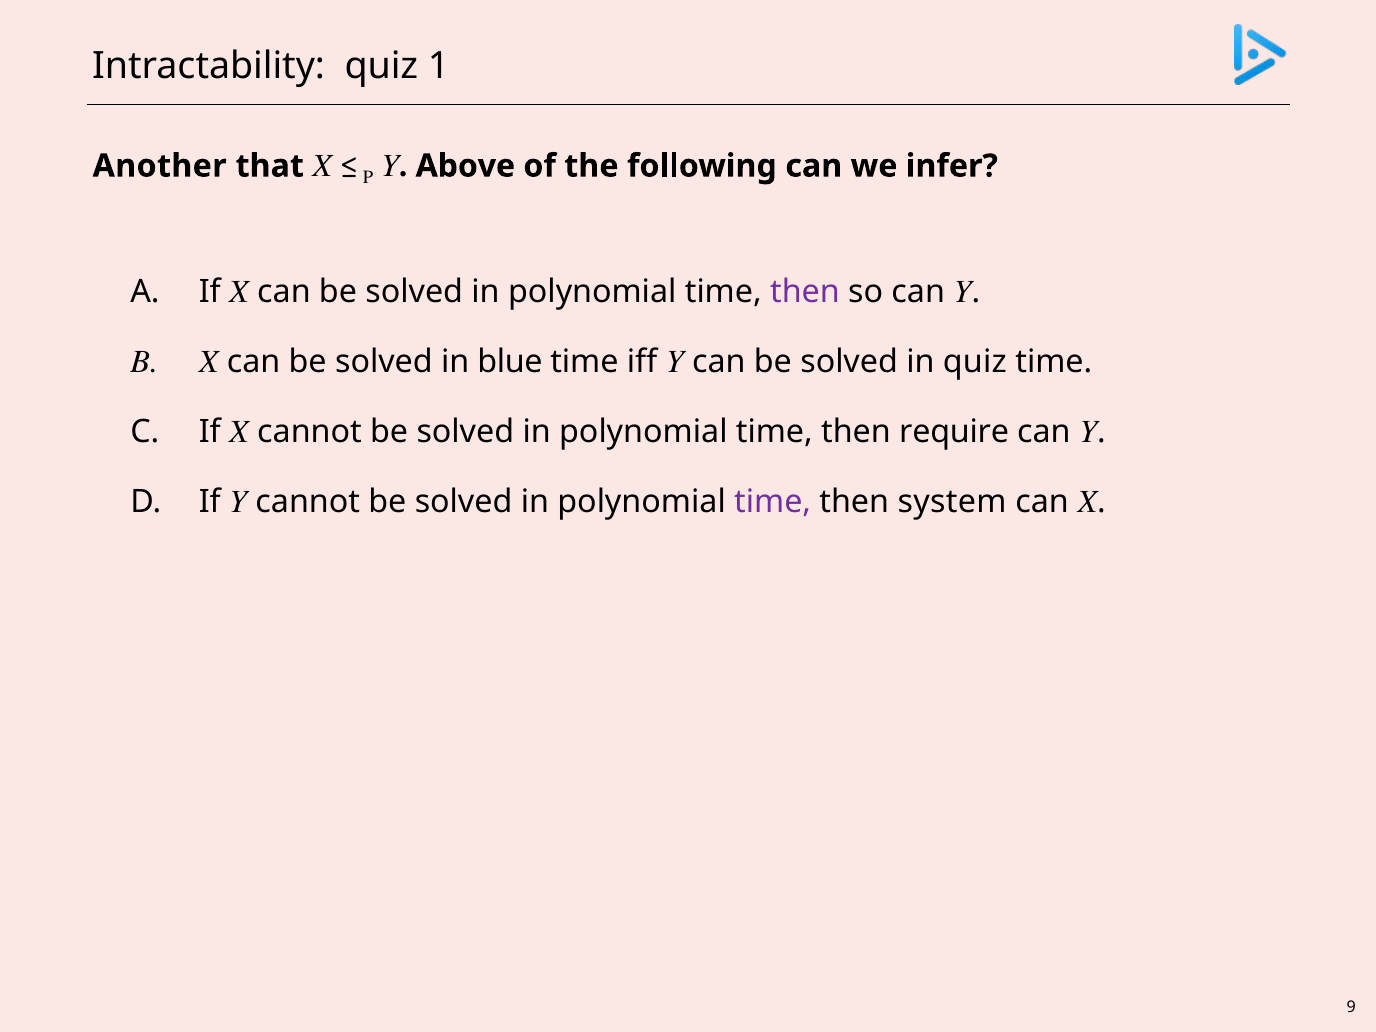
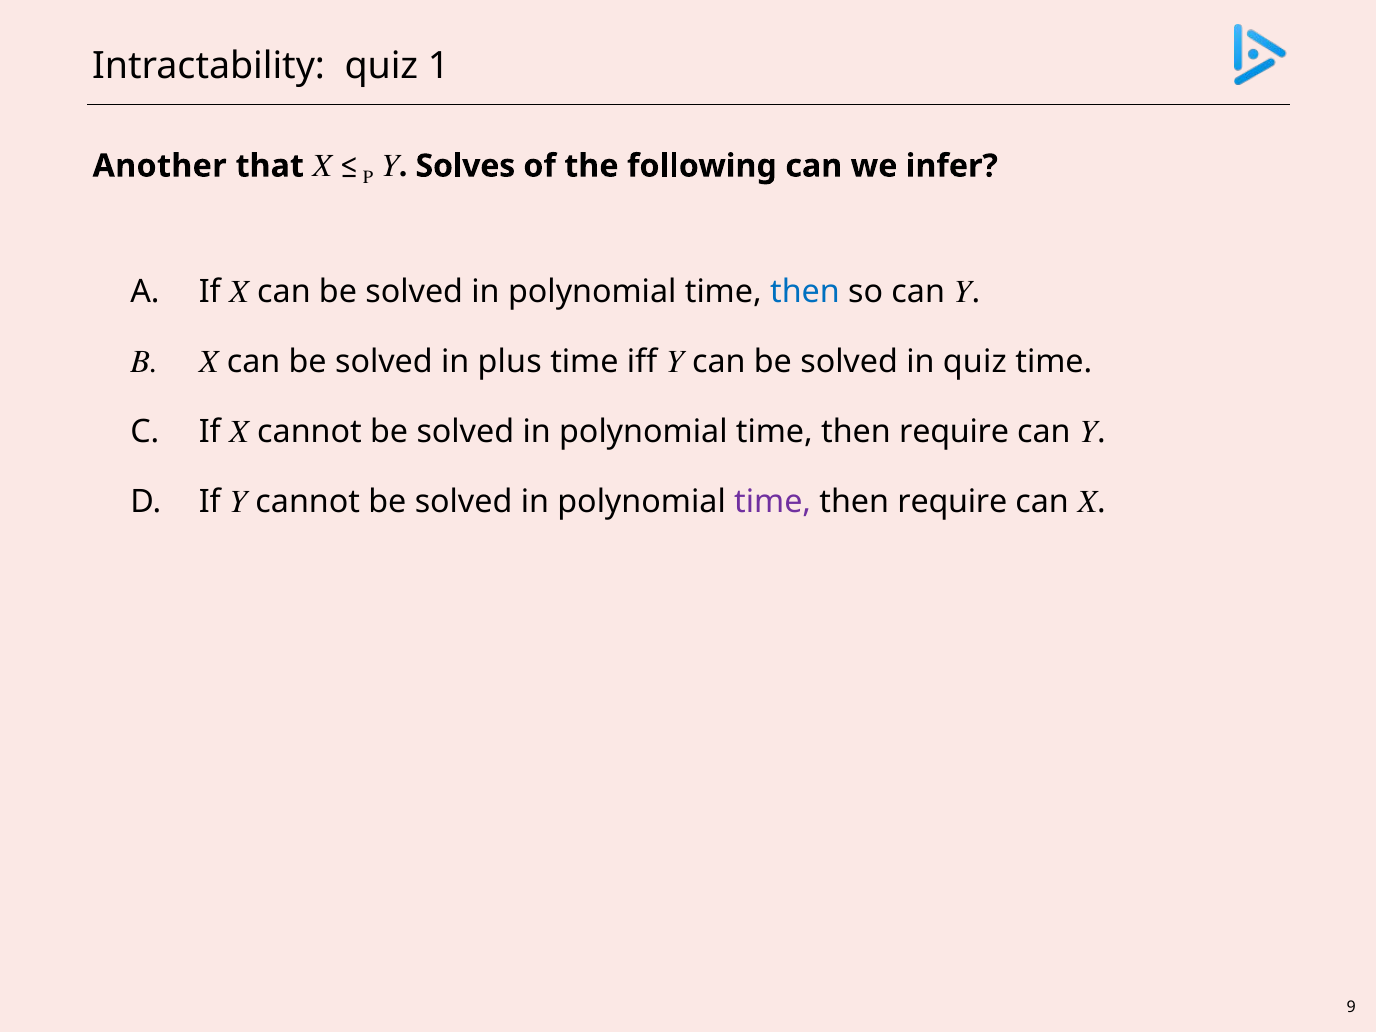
Above: Above -> Solves (465, 166)
then colour: purple -> blue (805, 292)
blue: blue -> plus (510, 362)
system: system -> require (952, 502)
